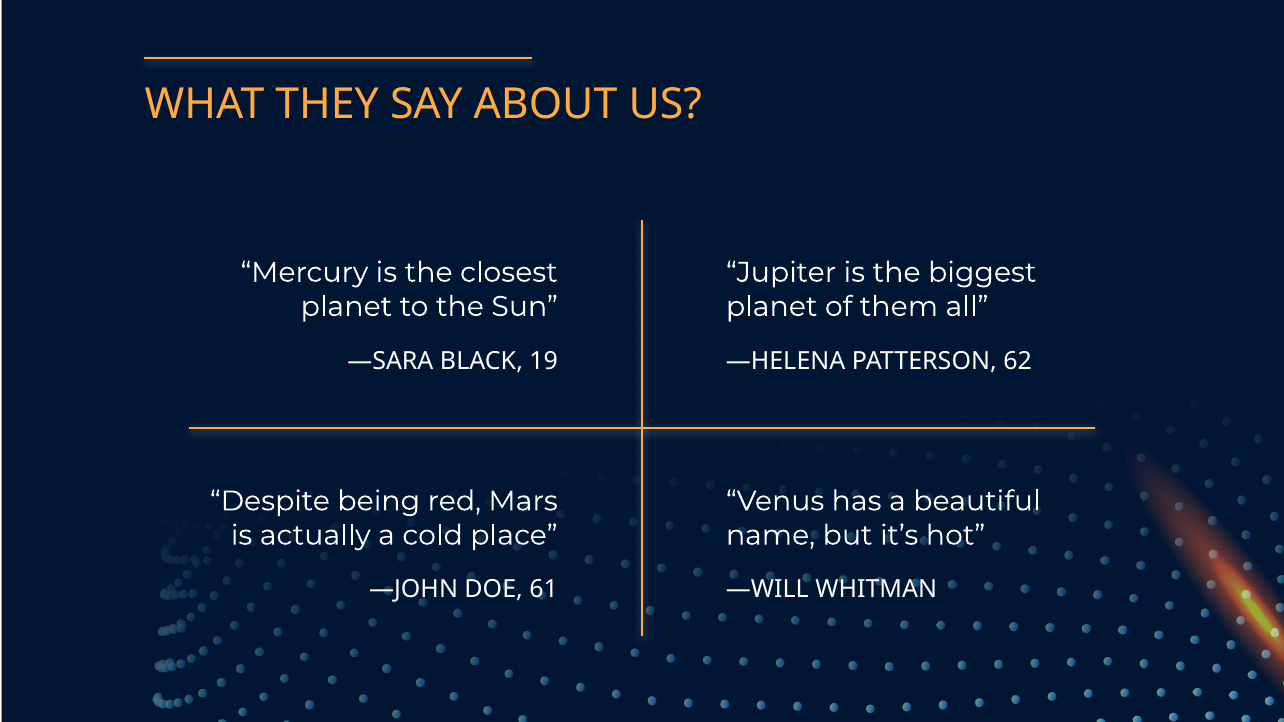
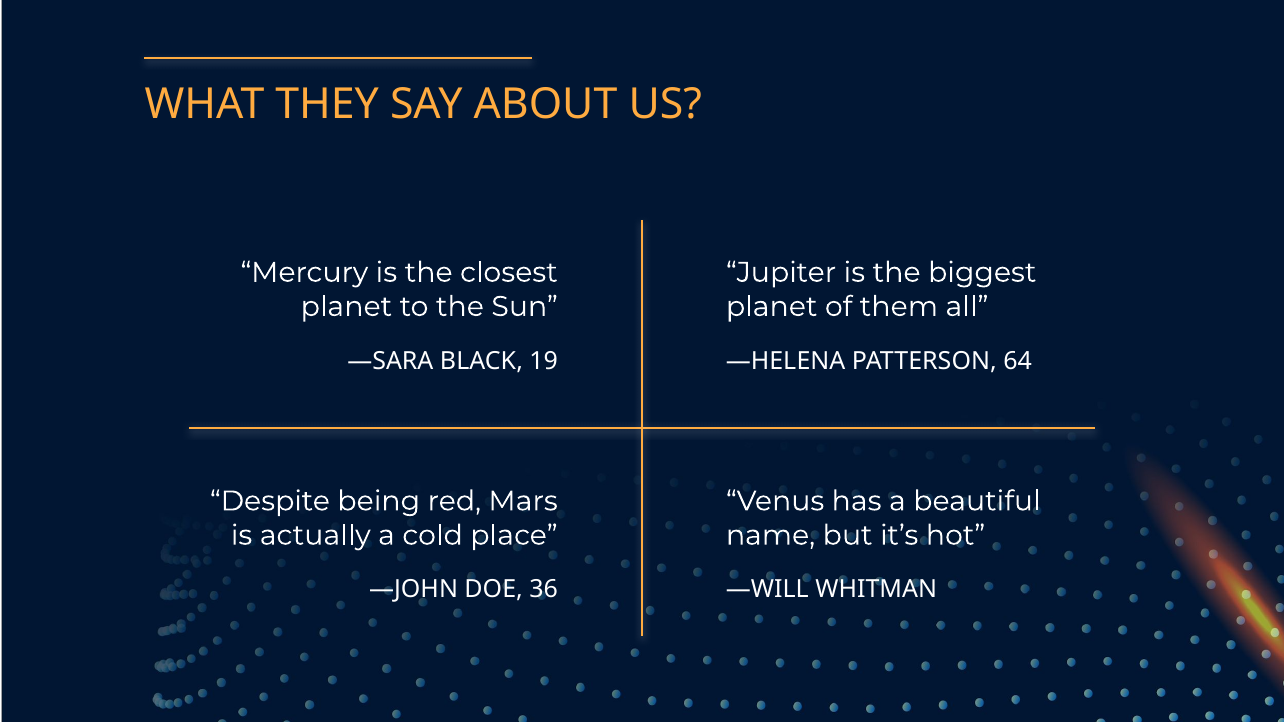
62: 62 -> 64 (1018, 361)
61: 61 -> 36 (544, 590)
